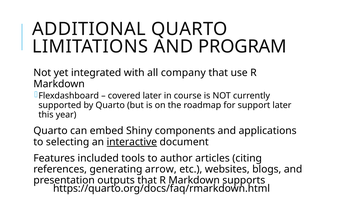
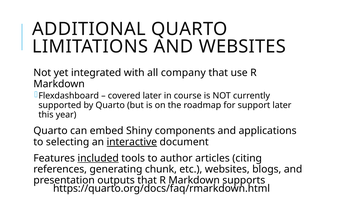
AND PROGRAM: PROGRAM -> WEBSITES (242, 46)
included underline: none -> present (98, 158)
arrow: arrow -> chunk (161, 169)
